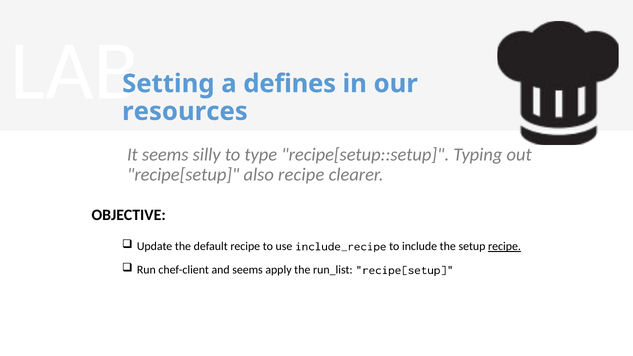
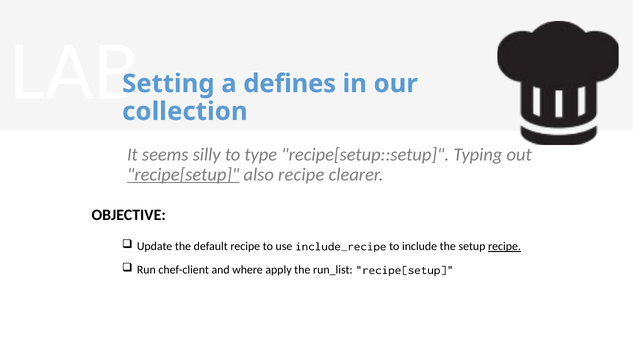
resources: resources -> collection (185, 111)
recipe[setup underline: none -> present (183, 174)
and seems: seems -> where (248, 270)
